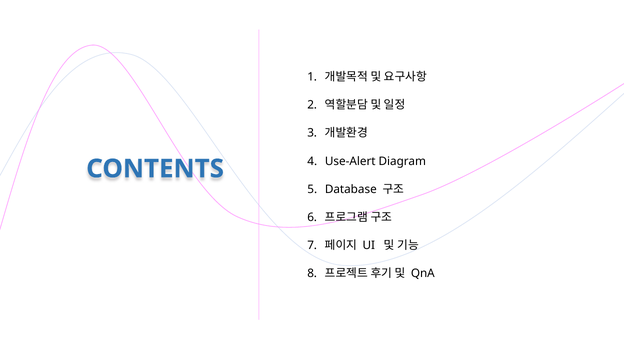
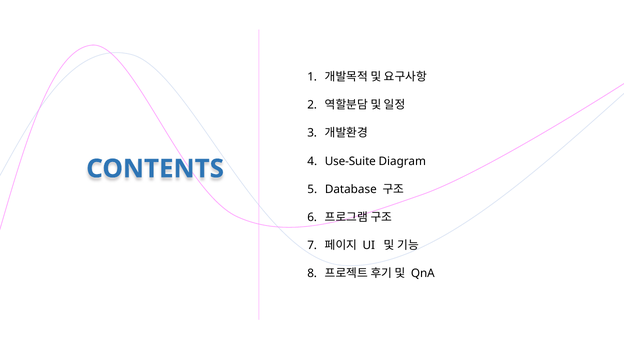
Use-Alert: Use-Alert -> Use-Suite (350, 161)
